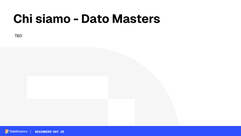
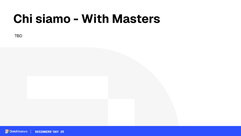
Dato: Dato -> With (95, 19)
